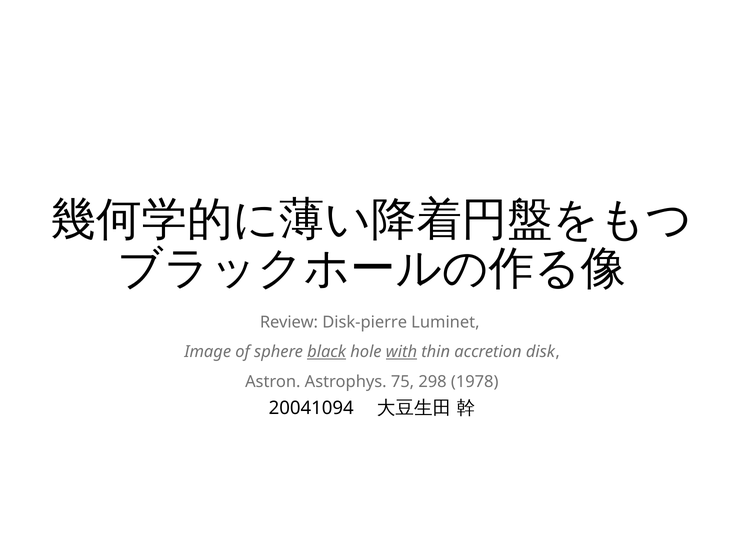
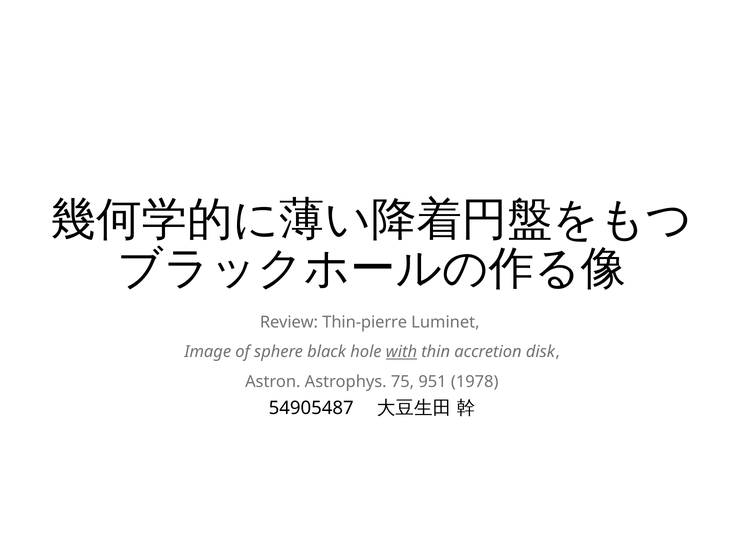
Disk-pierre: Disk-pierre -> Thin-pierre (365, 322)
black underline: present -> none (327, 352)
298: 298 -> 951 (433, 382)
20041094: 20041094 -> 54905487 (311, 408)
